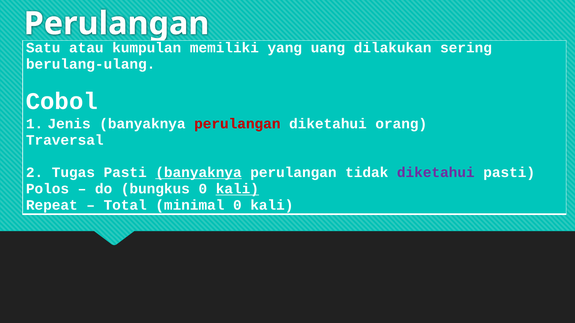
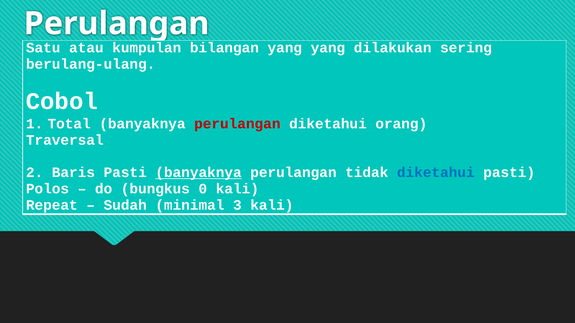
memiliki: memiliki -> bilangan (224, 48)
yang uang: uang -> yang (328, 48)
Jenis: Jenis -> Total (69, 124)
Tugas: Tugas -> Baris (73, 173)
diketahui colour: purple -> blue (436, 173)
kali underline: present -> none (237, 189)
Total: Total -> Sudah (125, 205)
minimal 0: 0 -> 3 (237, 205)
